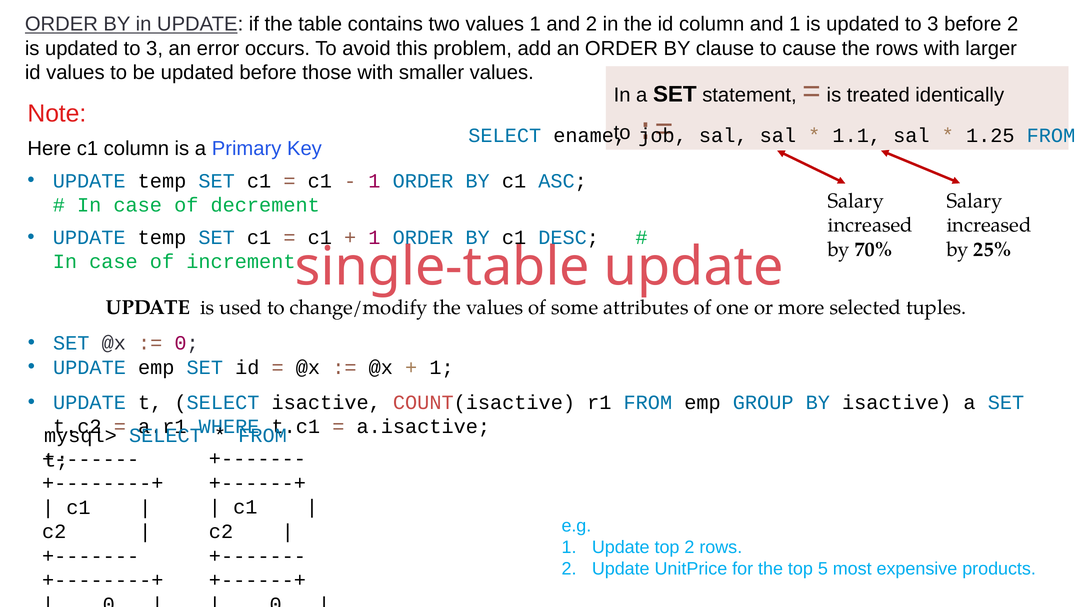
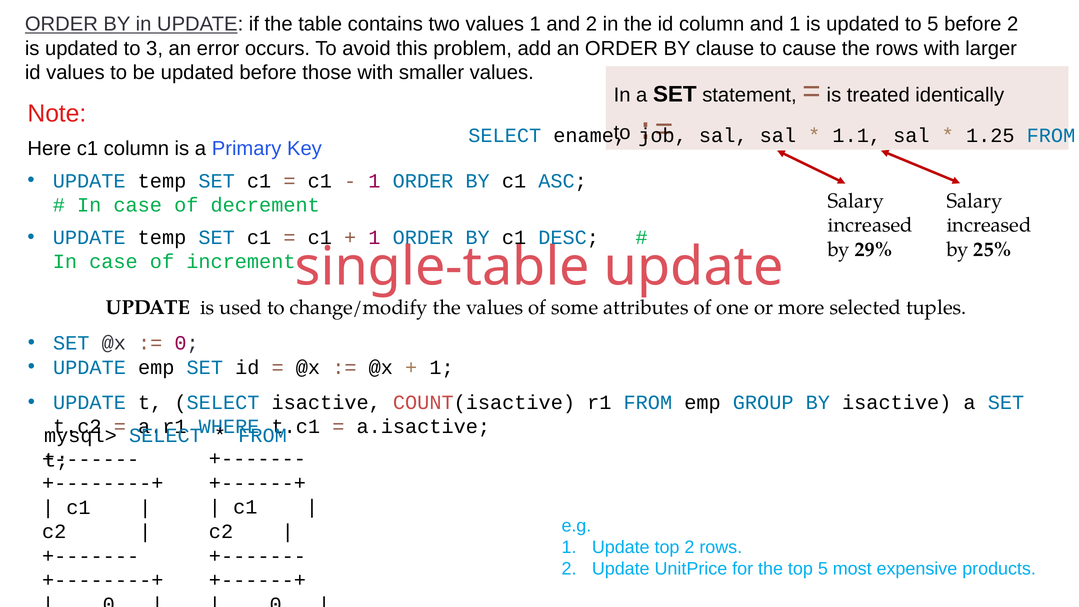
3: 3 -> 5 (933, 24)
70%: 70% -> 29% (874, 250)
